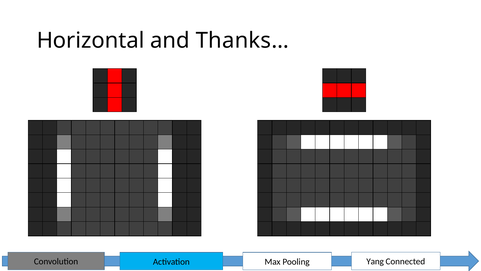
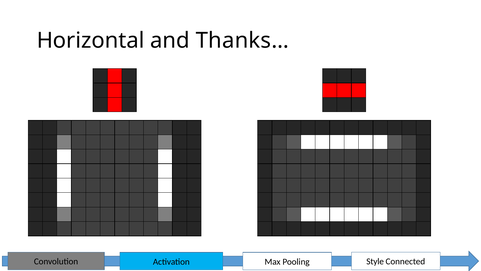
Yang: Yang -> Style (375, 261)
